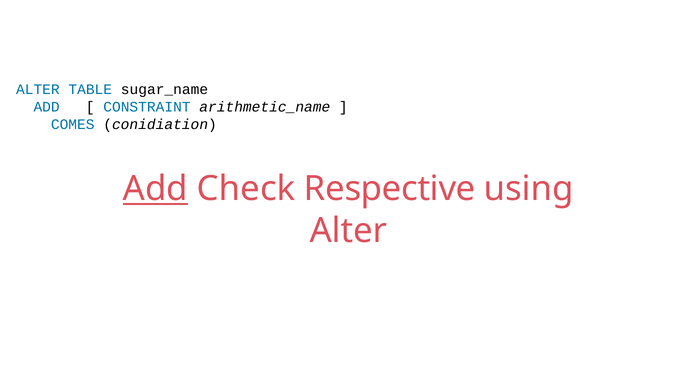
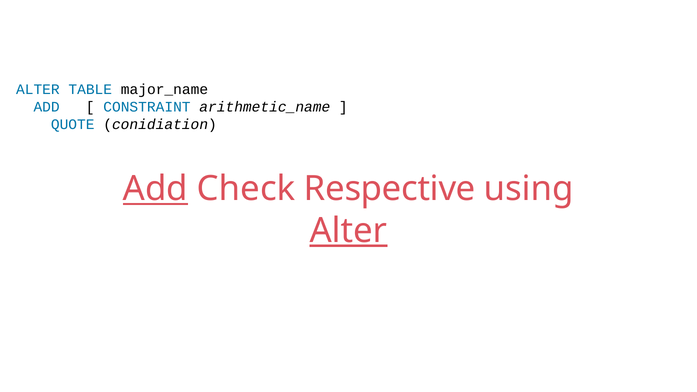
sugar_name: sugar_name -> major_name (164, 90)
COMES: COMES -> QUOTE (73, 125)
Alter underline: none -> present (348, 231)
